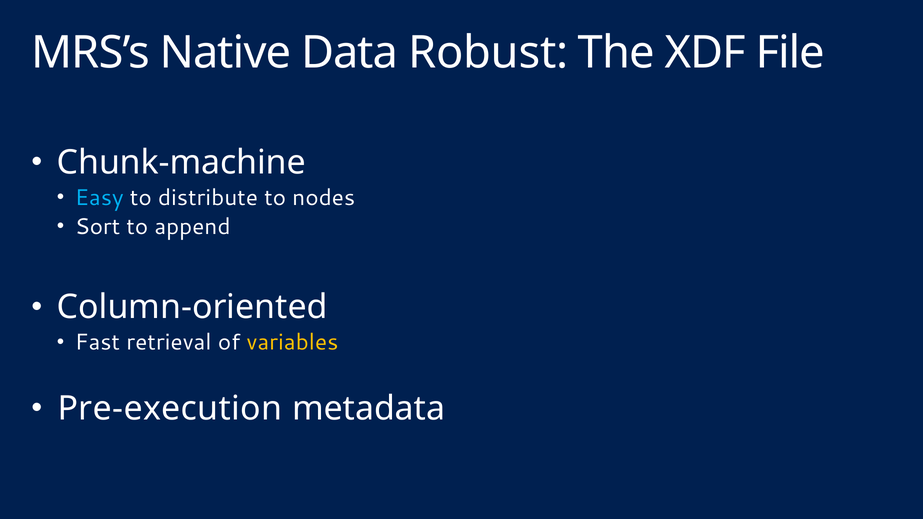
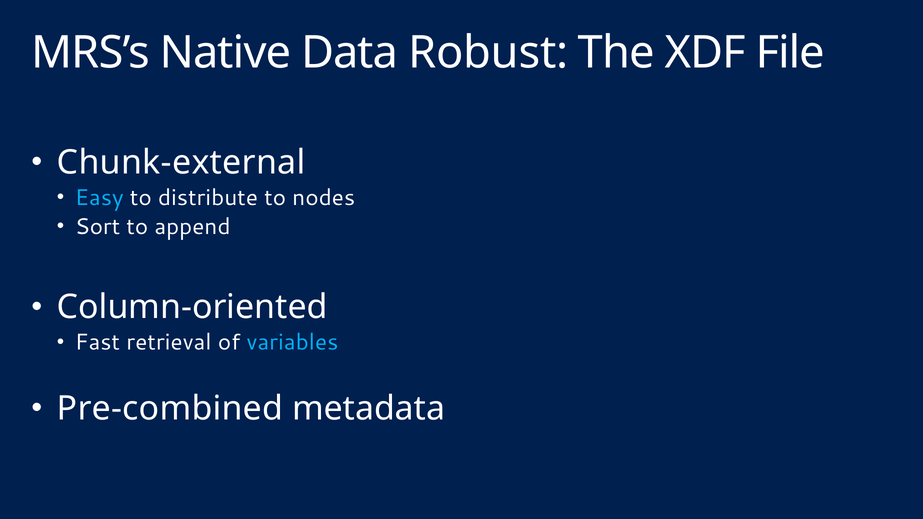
Chunk-machine: Chunk-machine -> Chunk-external (181, 163)
variables colour: yellow -> light blue (292, 343)
Pre-execution: Pre-execution -> Pre-combined (170, 409)
